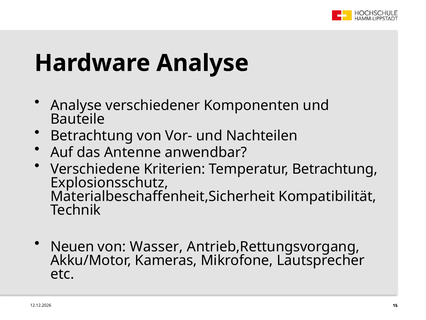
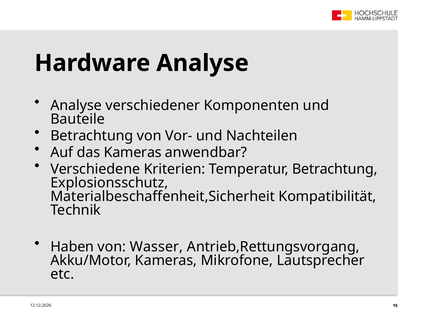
das Antenne: Antenne -> Kameras (133, 152)
Neuen: Neuen -> Haben (72, 246)
